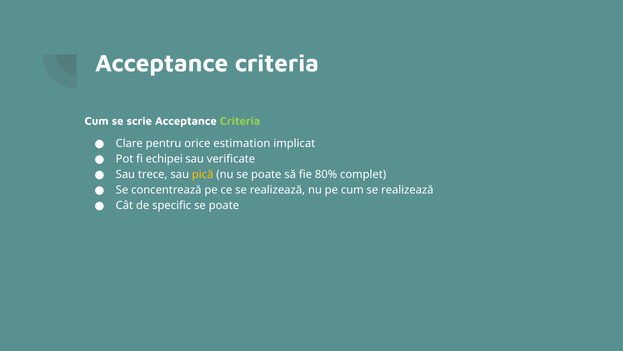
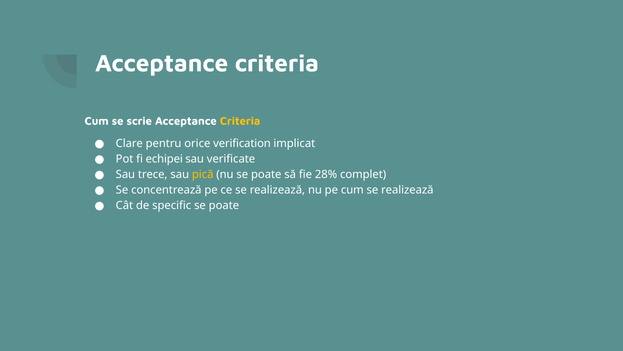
Criteria colour: light green -> yellow (240, 121)
estimation: estimation -> verification (242, 143)
80%: 80% -> 28% (326, 174)
